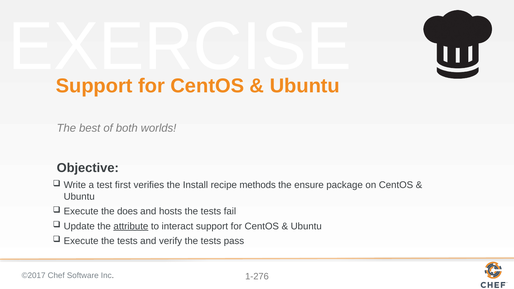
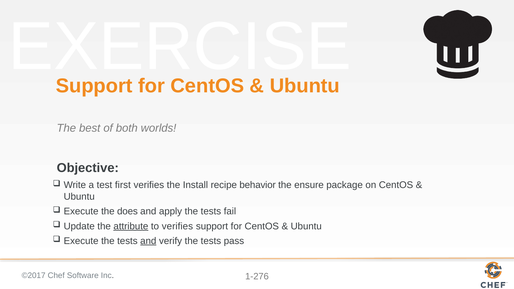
methods: methods -> behavior (258, 185)
hosts: hosts -> apply (171, 211)
to interact: interact -> verifies (177, 226)
and underline: none -> present (148, 241)
